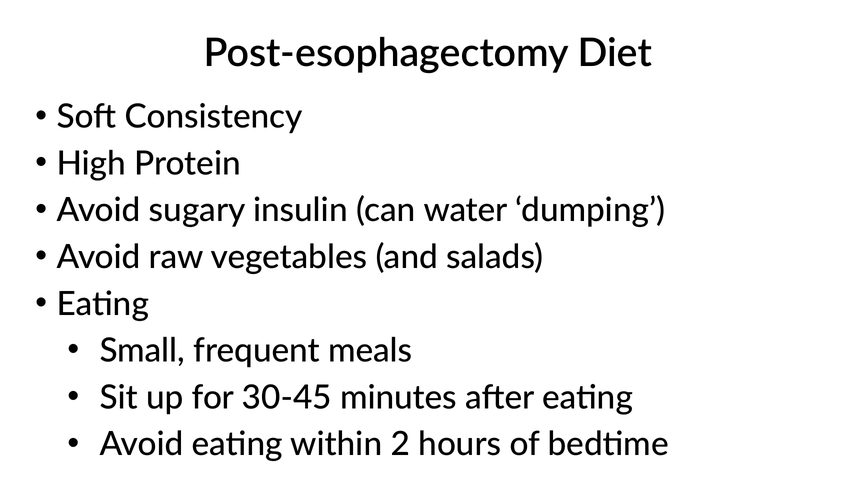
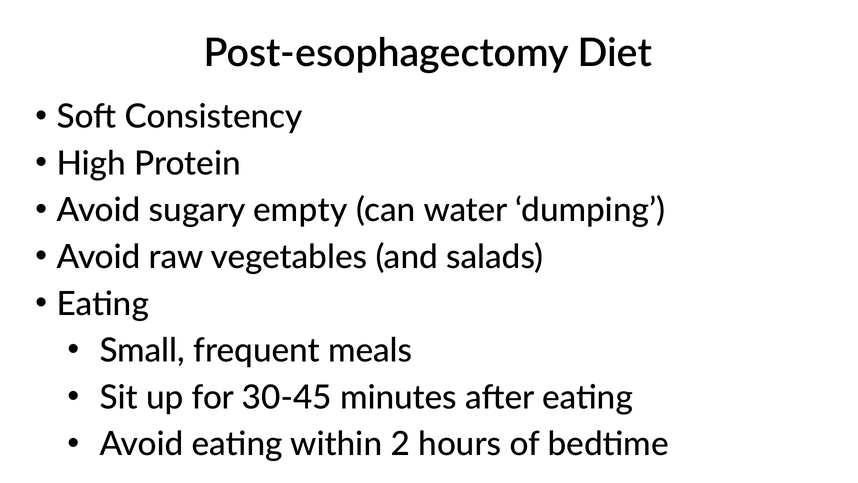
insulin: insulin -> empty (300, 210)
